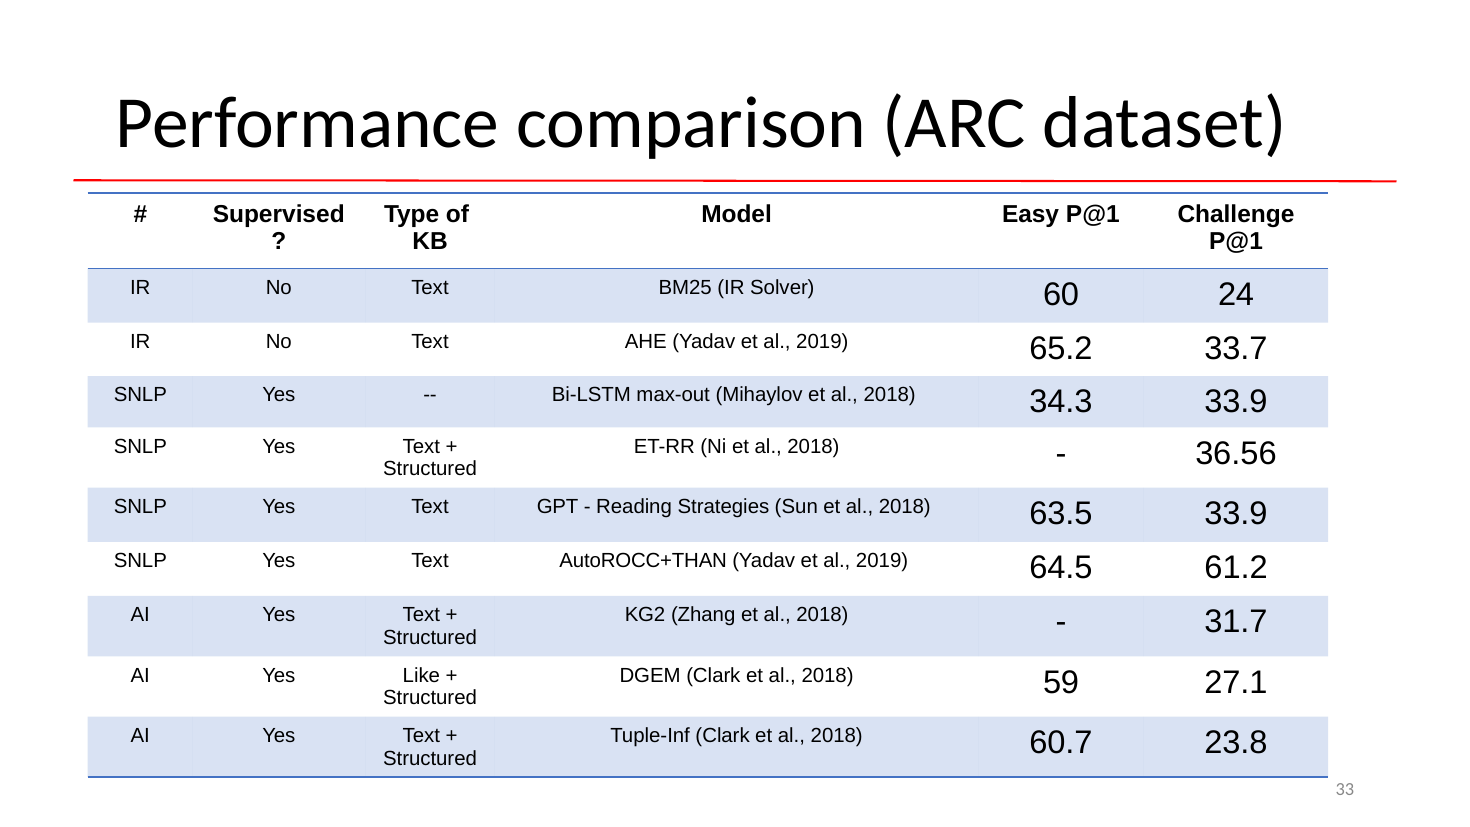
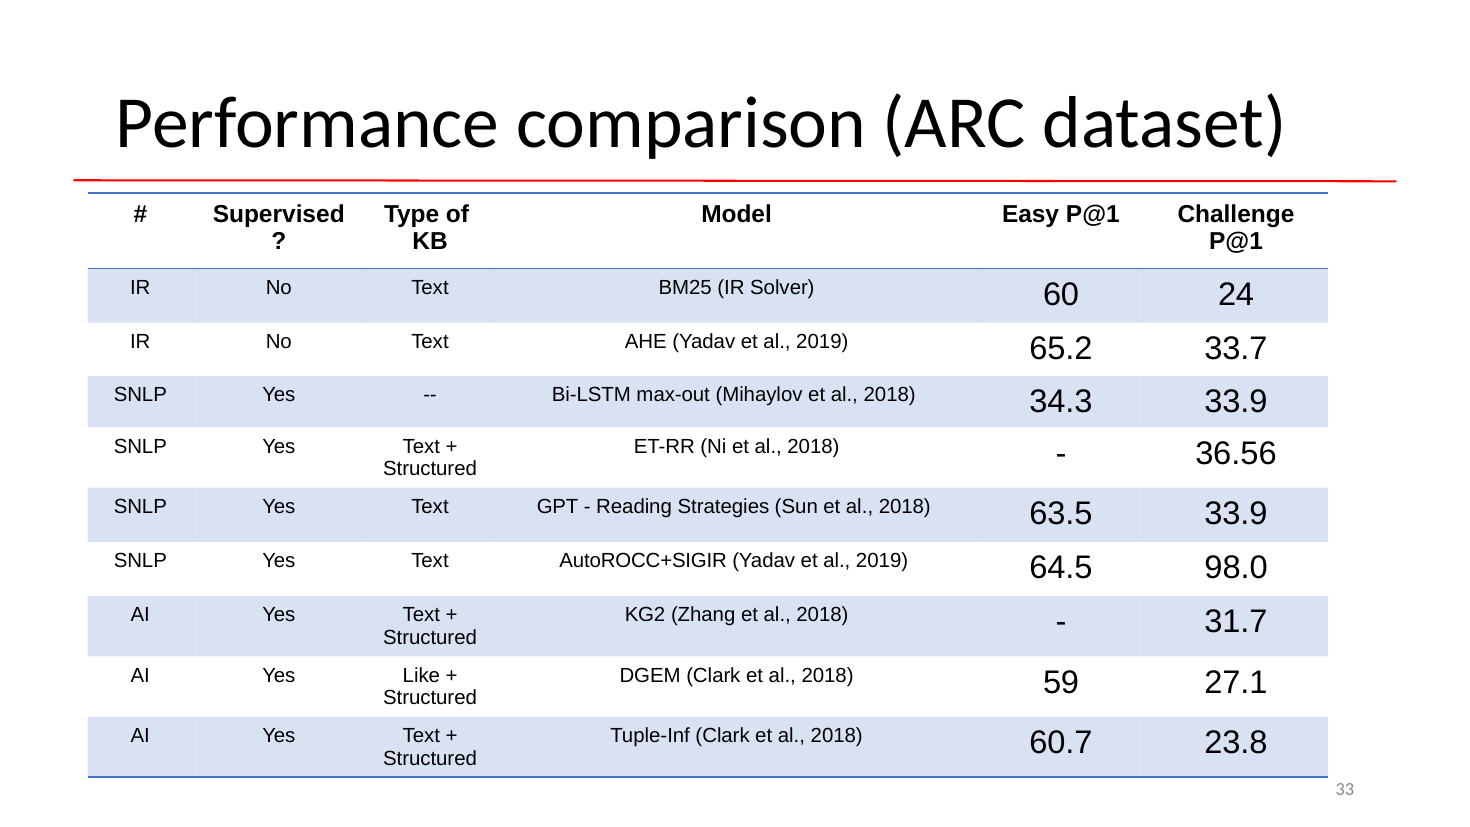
AutoROCC+THAN: AutoROCC+THAN -> AutoROCC+SIGIR (643, 561)
61.2: 61.2 -> 98.0 (1236, 568)
